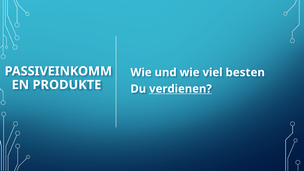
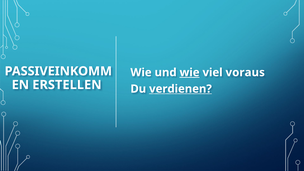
wie underline: none -> present (190, 72)
besten: besten -> voraus (245, 72)
PRODUKTE: PRODUKTE -> ERSTELLEN (67, 85)
